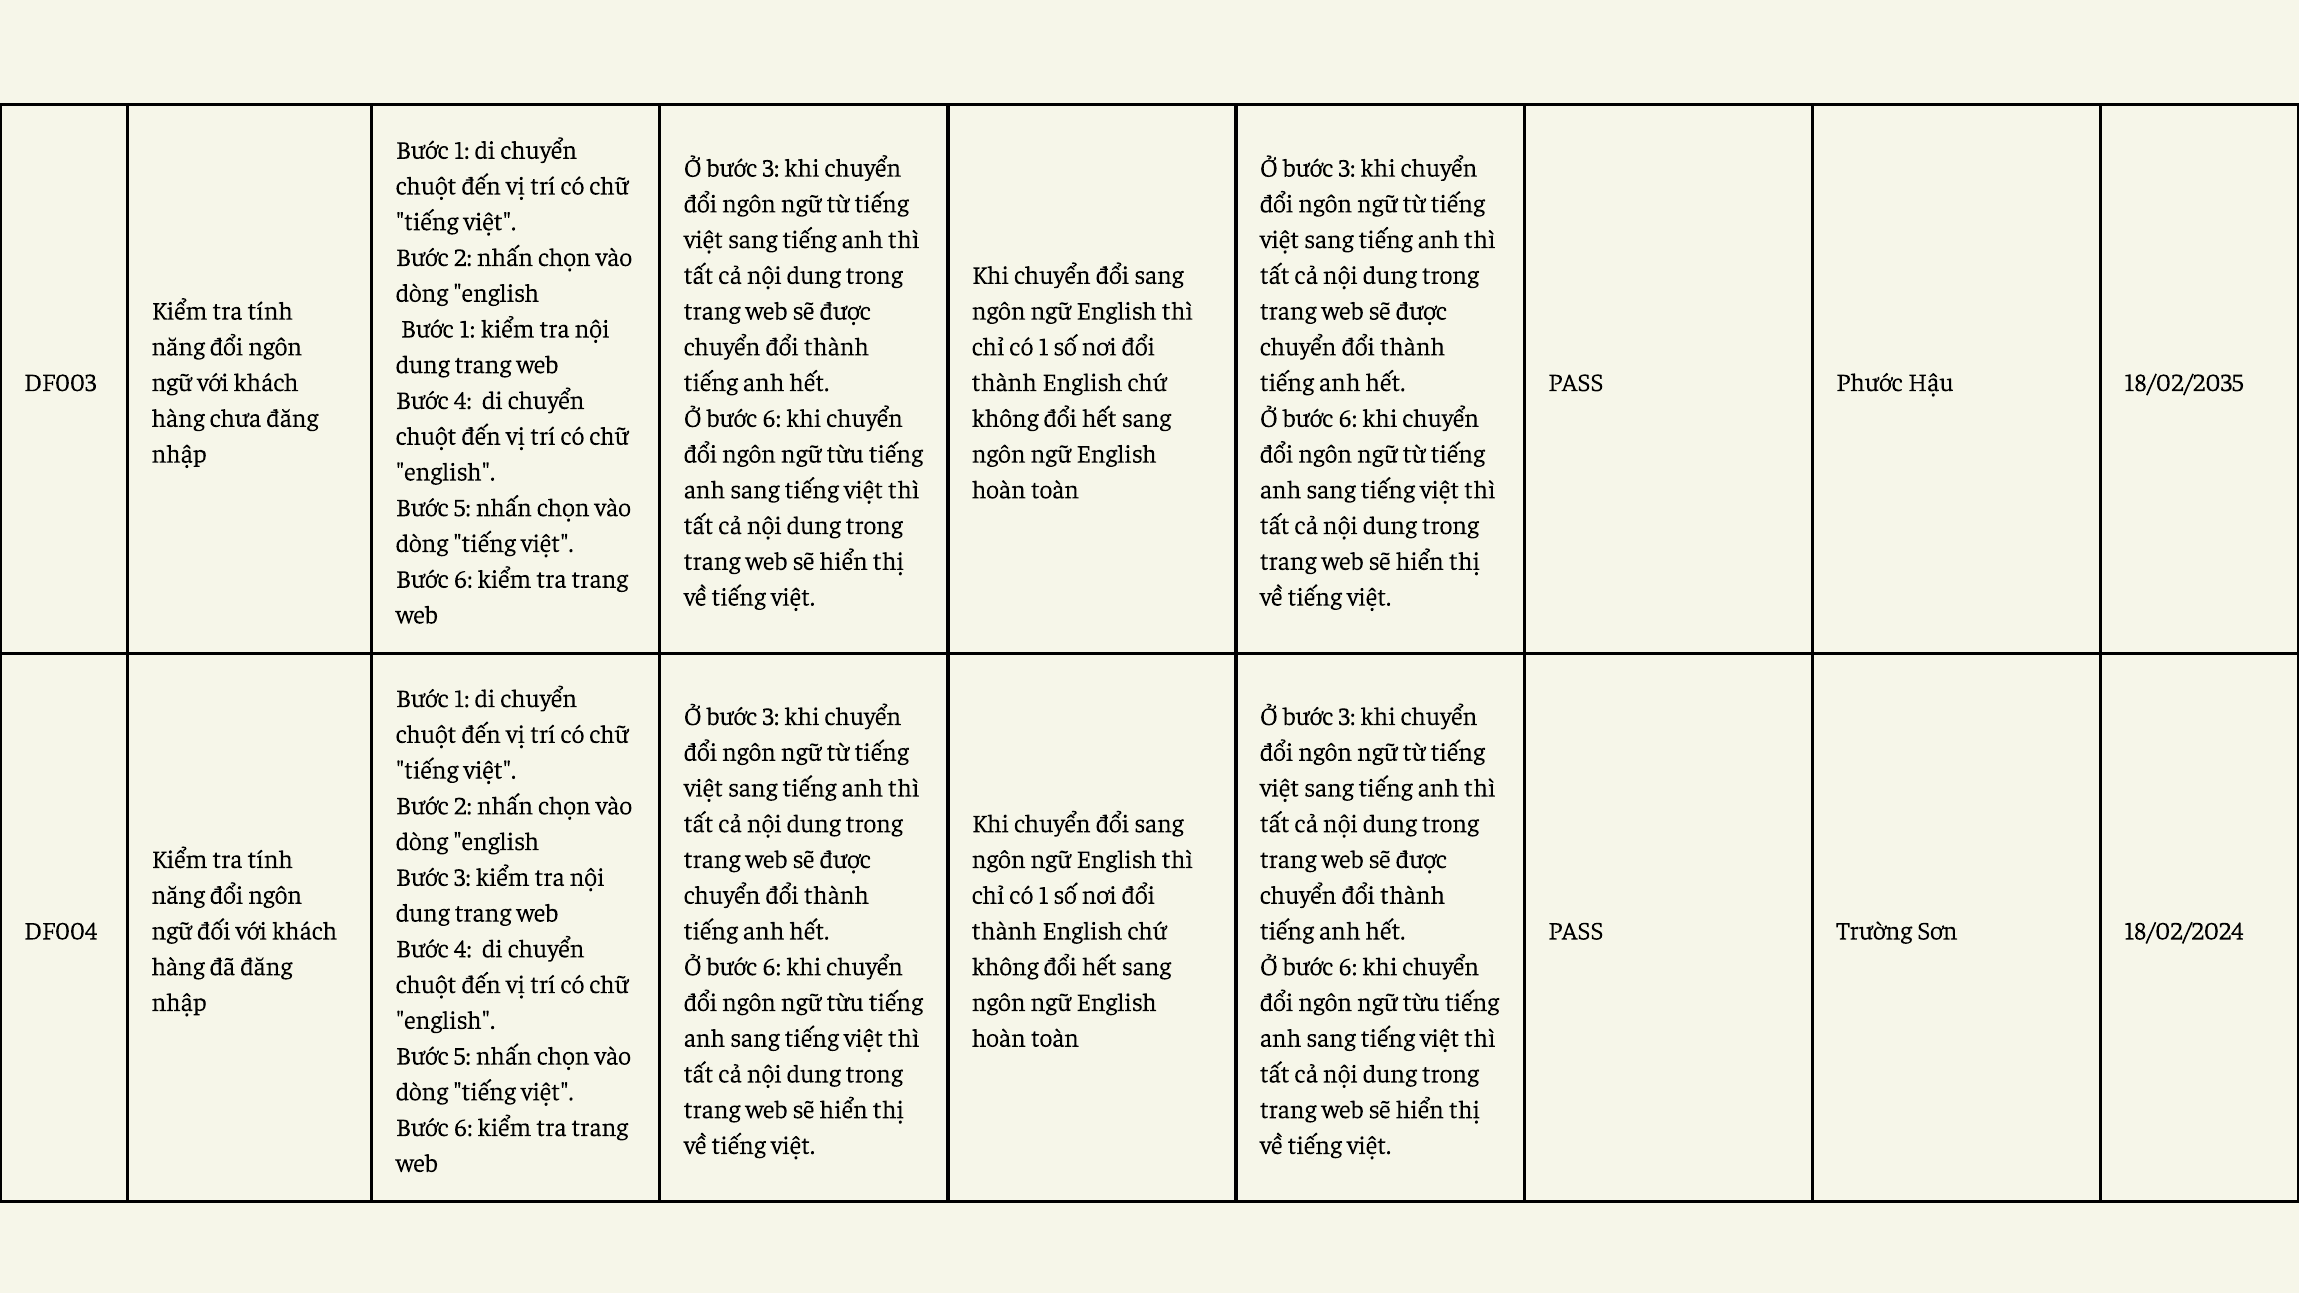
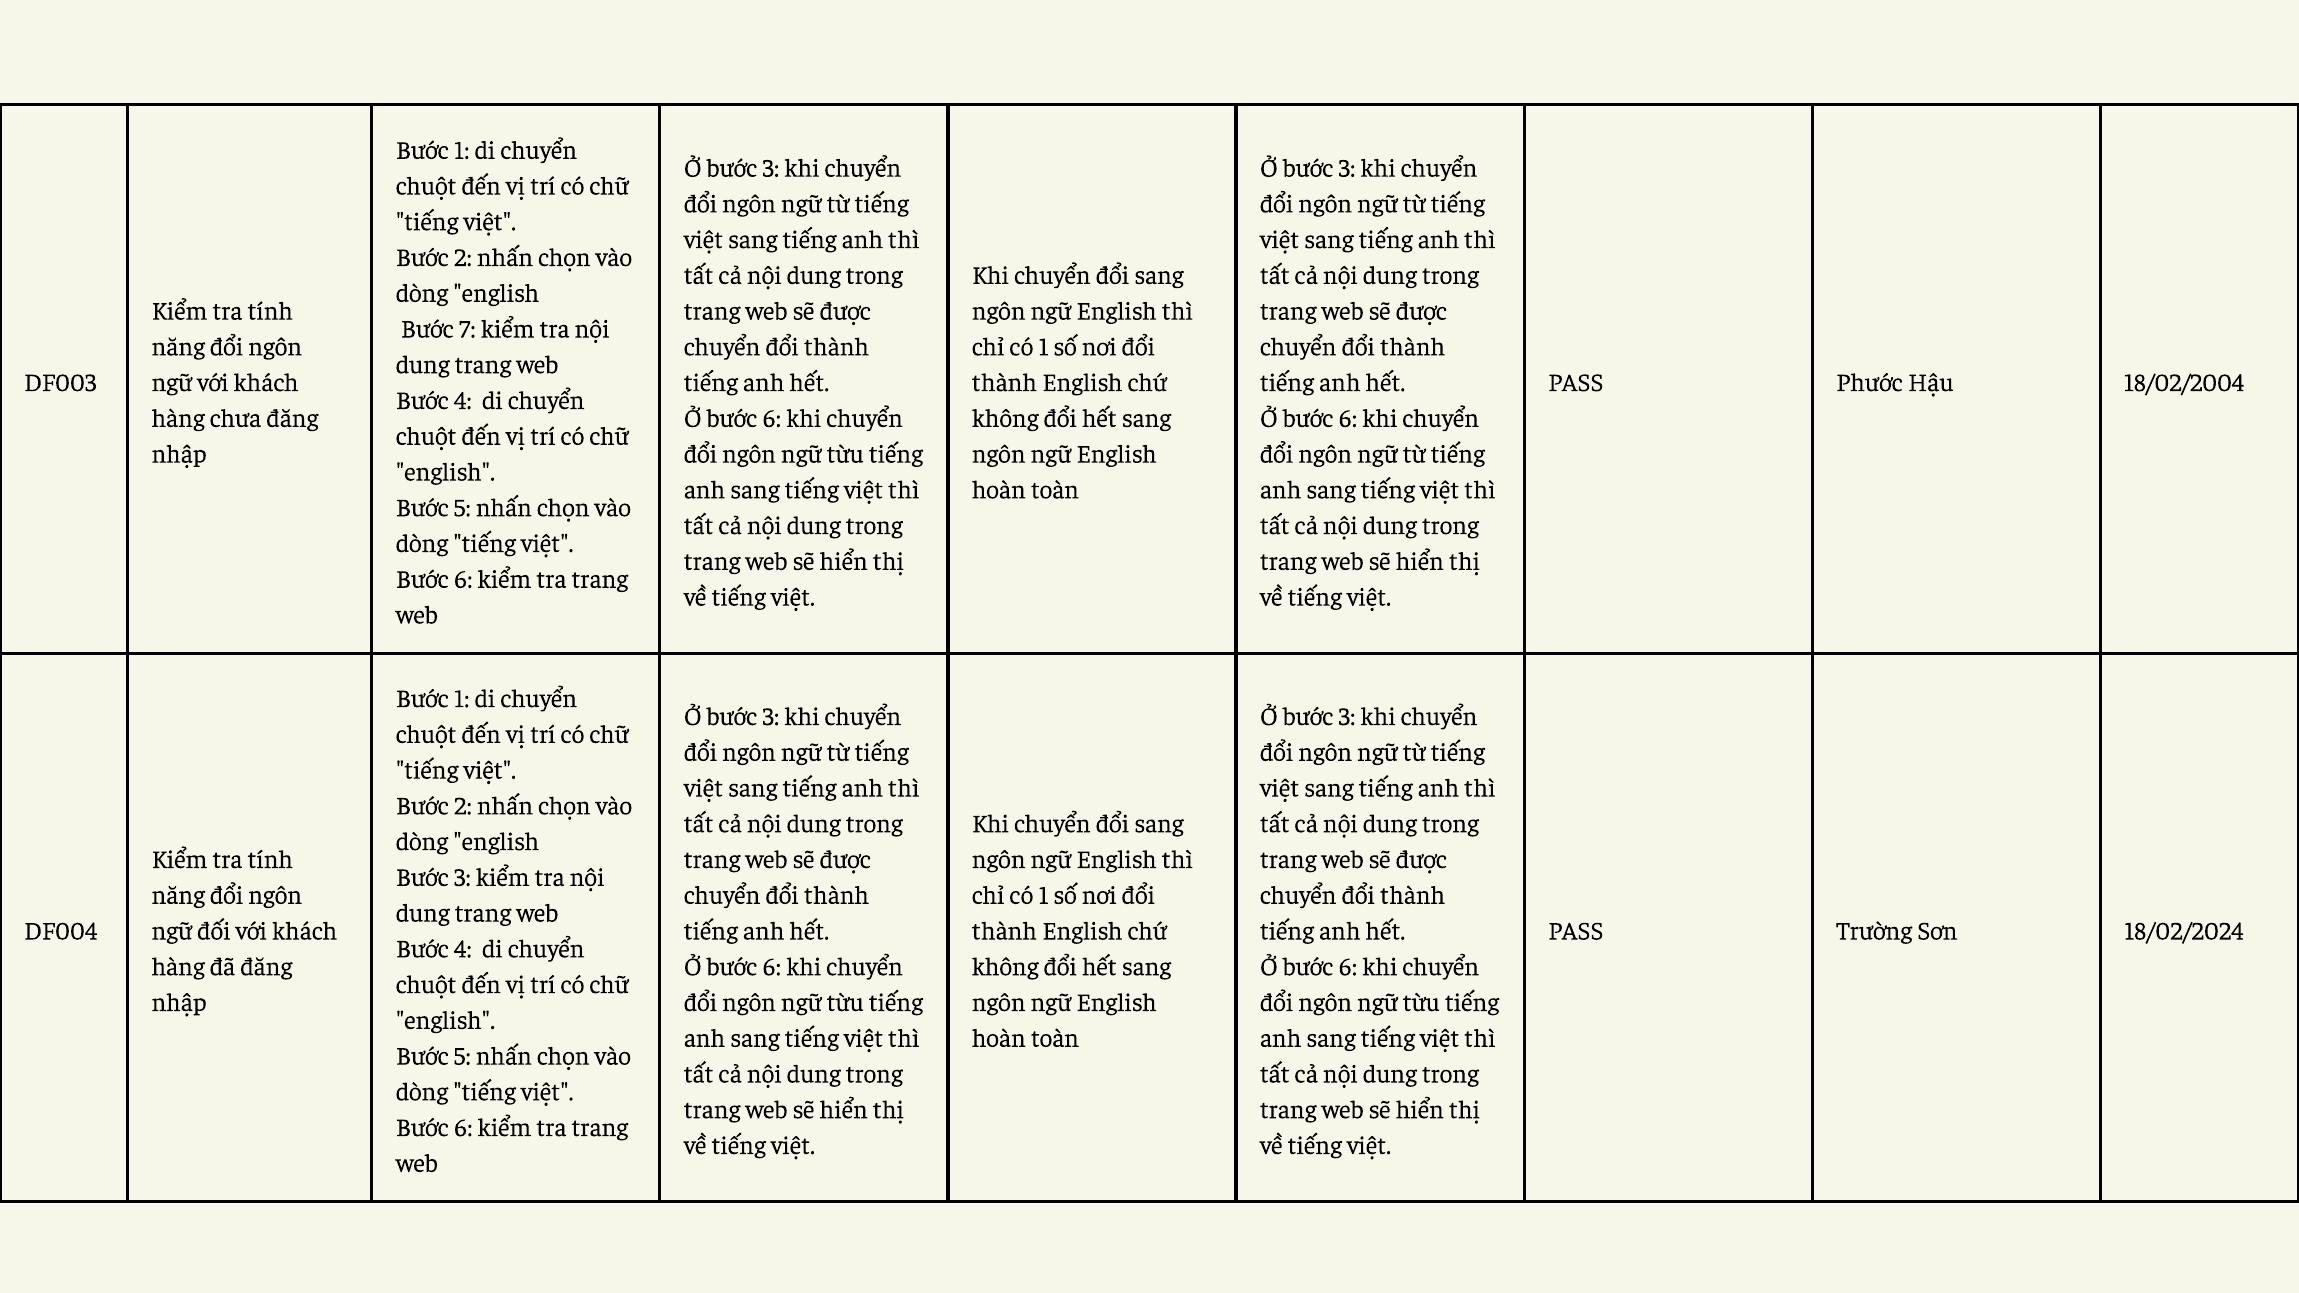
1: 1 -> 7 (467, 329)
18/02/2035: 18/02/2035 -> 18/02/2004 (2184, 383)
